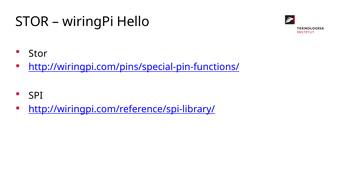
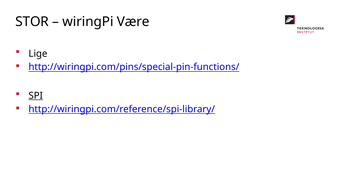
Hello: Hello -> Være (133, 22)
Stor: Stor -> Lige (38, 53)
SPI underline: none -> present (36, 95)
